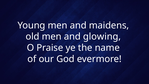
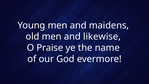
glowing: glowing -> likewise (102, 36)
